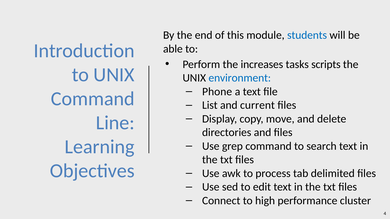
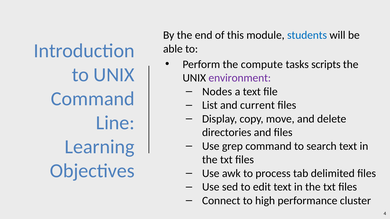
increases: increases -> compute (262, 64)
environment colour: blue -> purple (240, 78)
Phone: Phone -> Nodes (217, 92)
